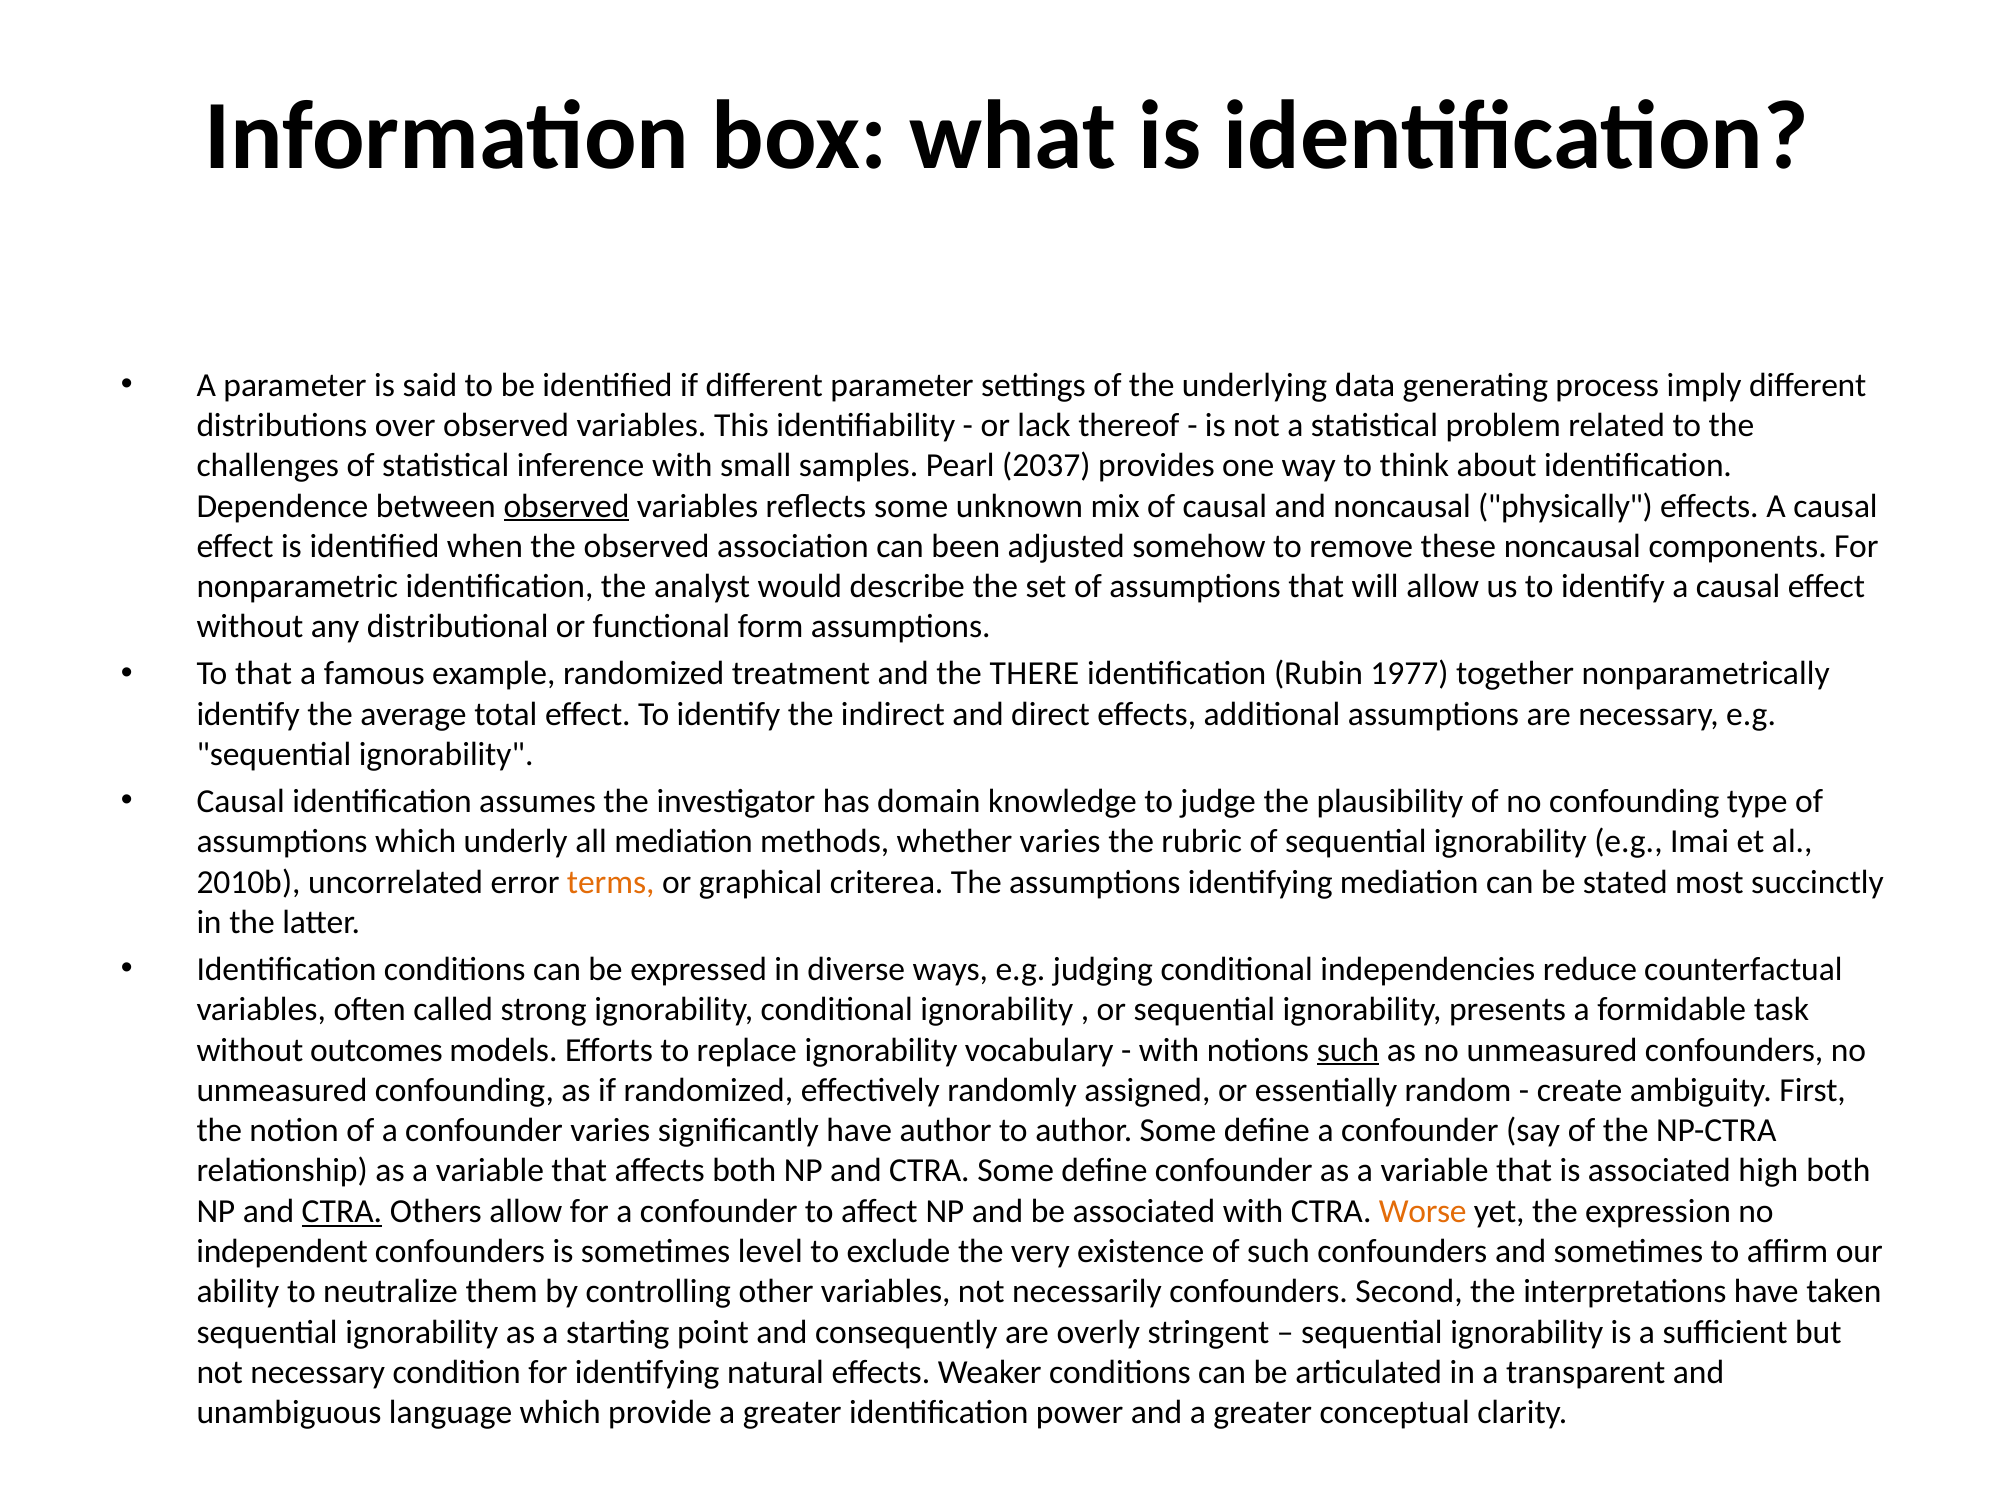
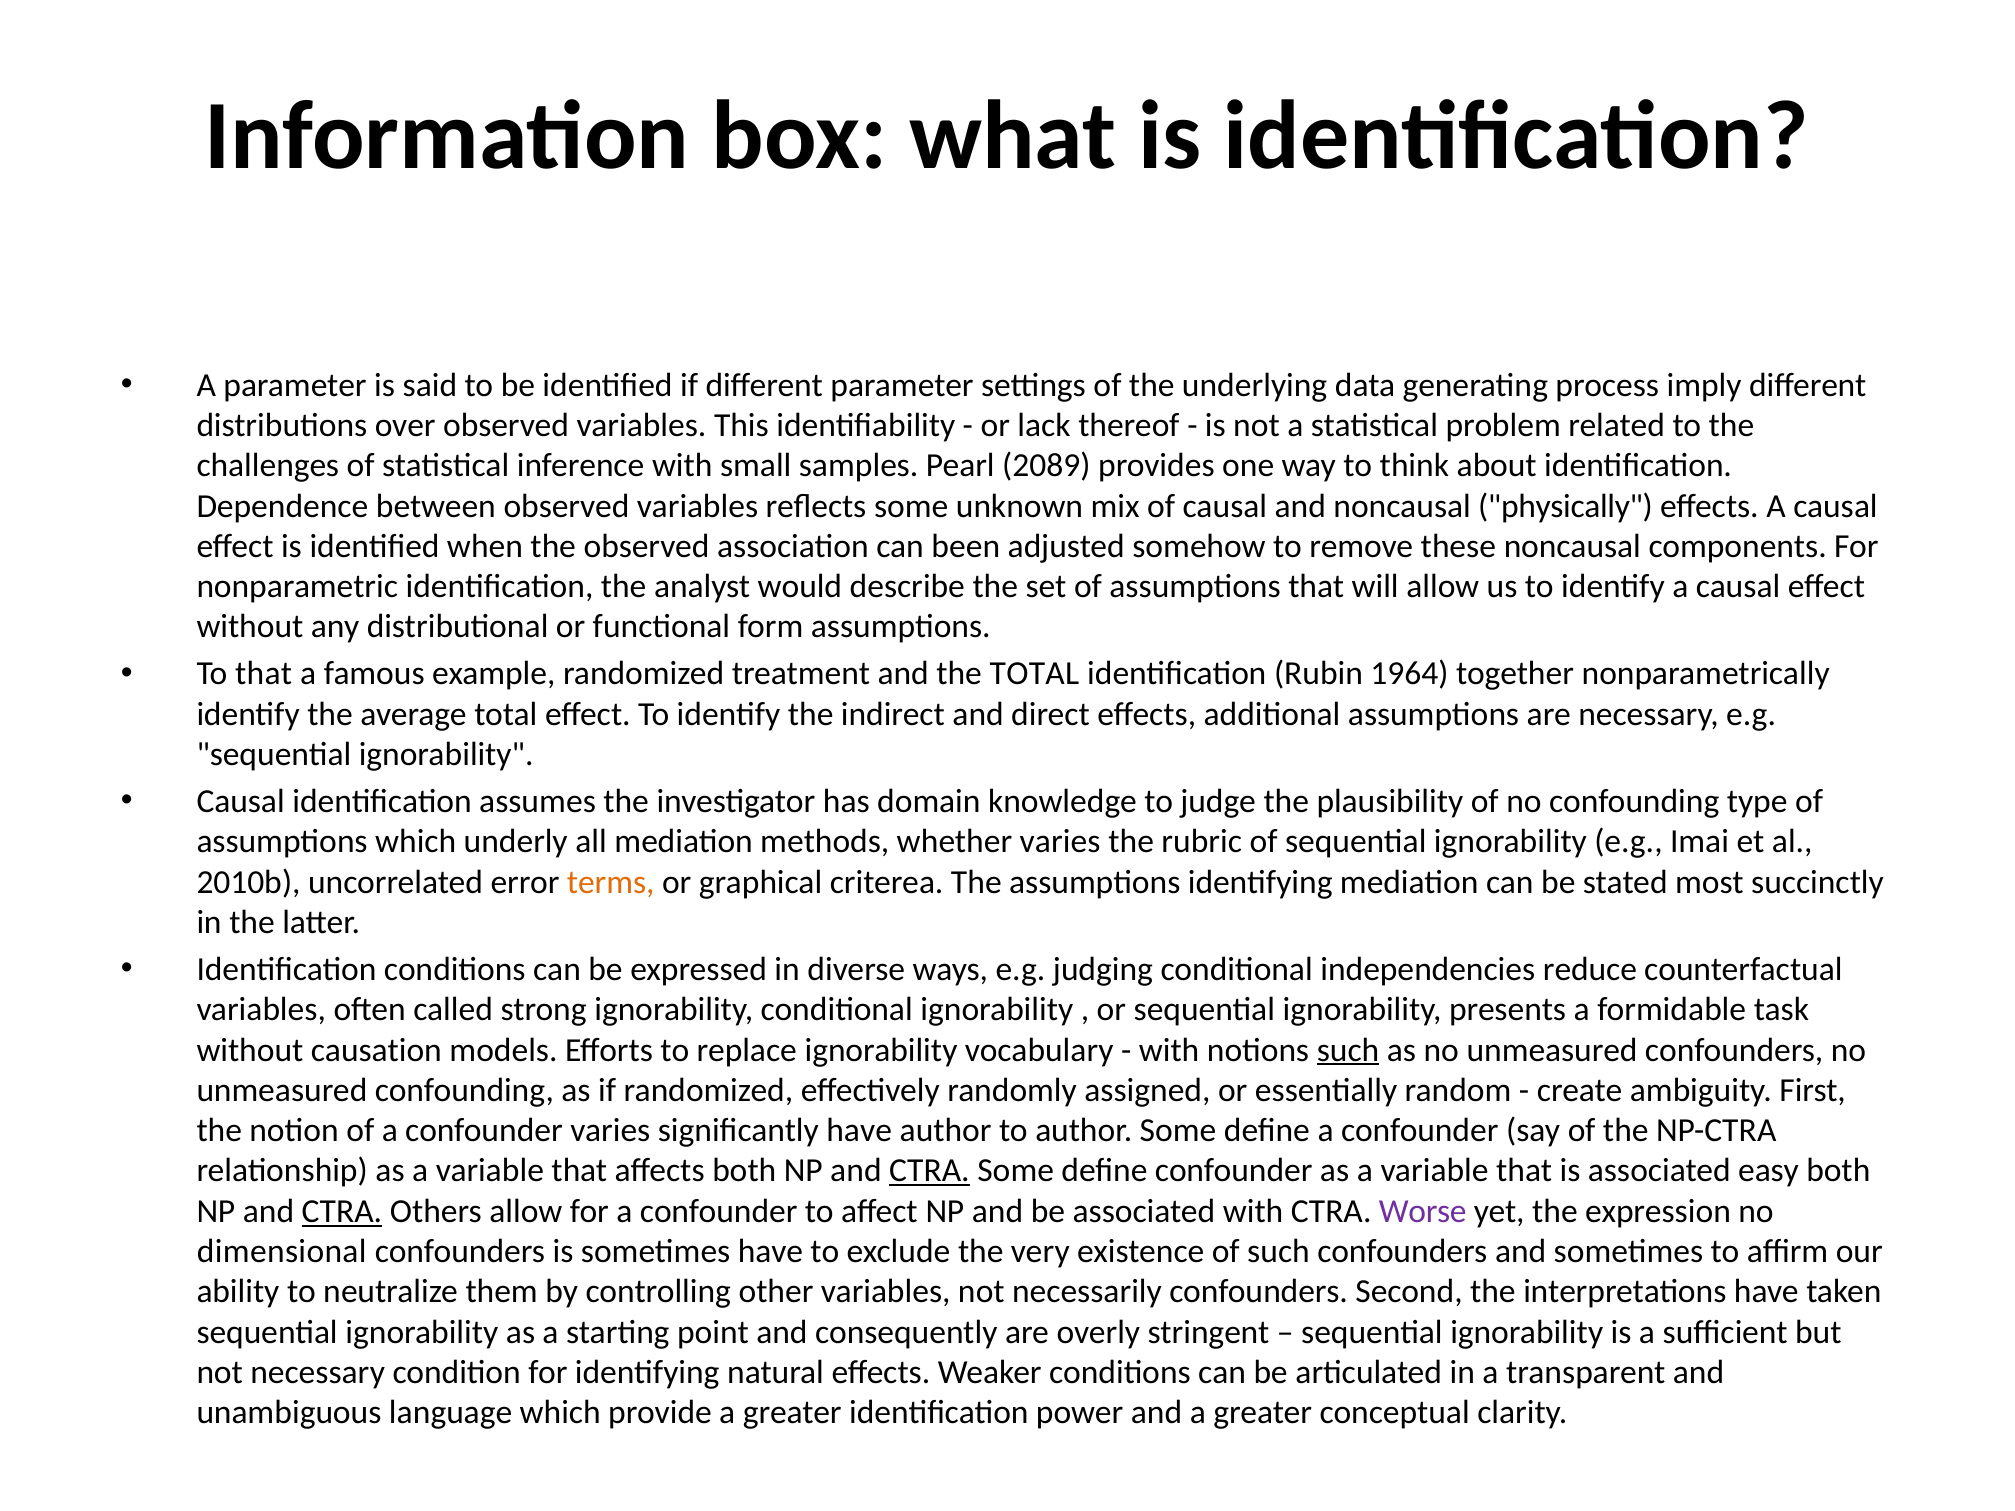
2037: 2037 -> 2089 (1046, 466)
observed underline: present -> none (567, 506)
the THERE: THERE -> TOTAL (1034, 674)
1977: 1977 -> 1964 (1409, 674)
outcomes: outcomes -> causation (376, 1050)
CTRA underline: none -> present (929, 1171)
high: high -> easy (1769, 1171)
Worse colour: orange -> purple (1423, 1211)
independent: independent -> dimensional (282, 1252)
sometimes level: level -> have (770, 1252)
